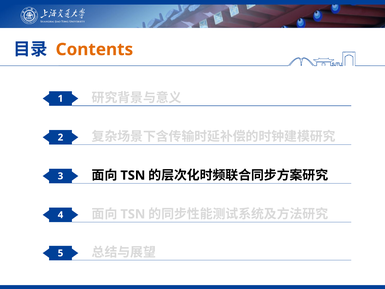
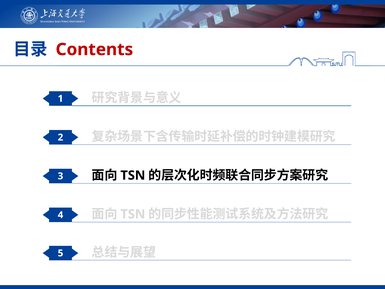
Contents colour: orange -> red (94, 49)
